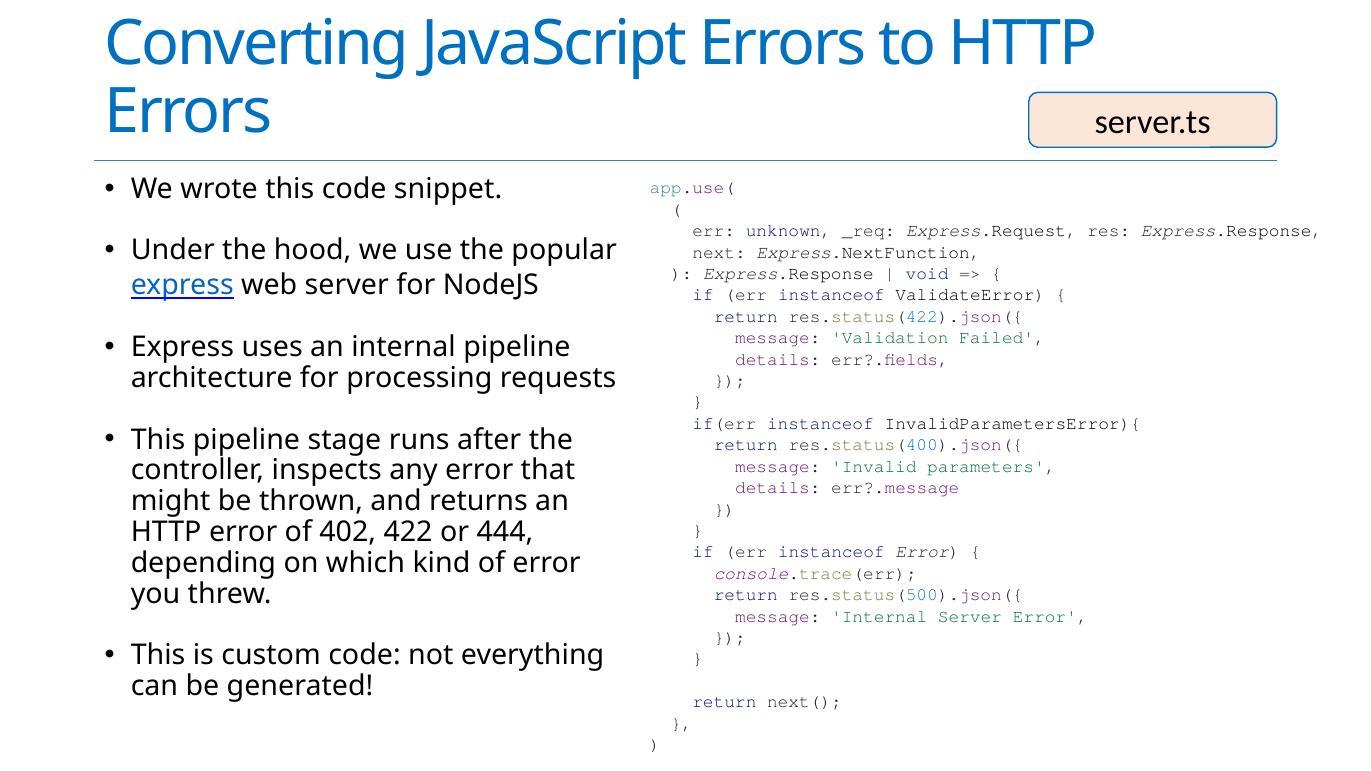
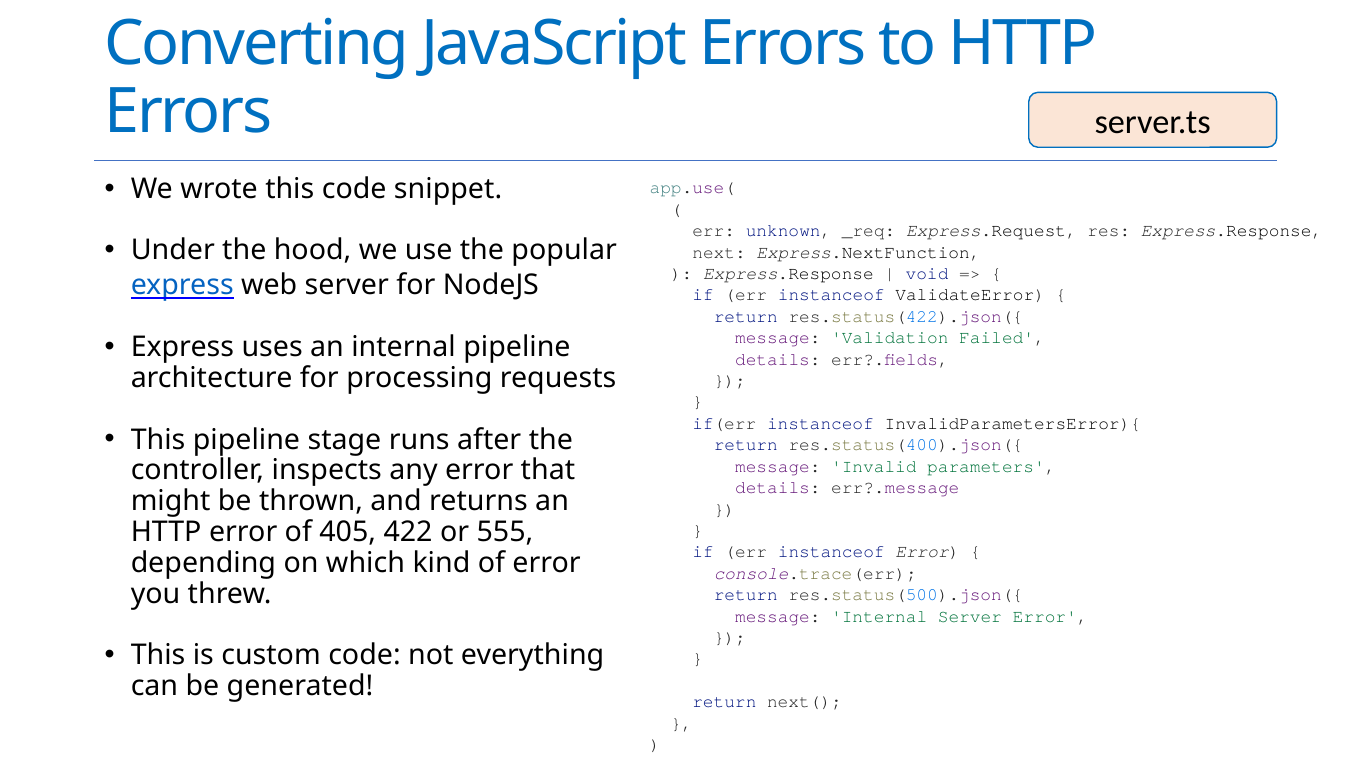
402: 402 -> 405 (348, 532)
444: 444 -> 555 (505, 532)
